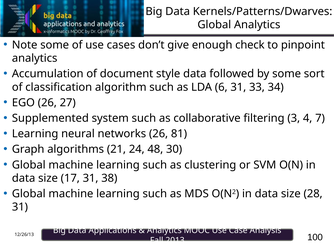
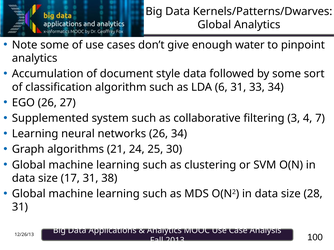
check: check -> water (250, 45)
26 81: 81 -> 34 (179, 134)
48: 48 -> 25 (155, 150)
